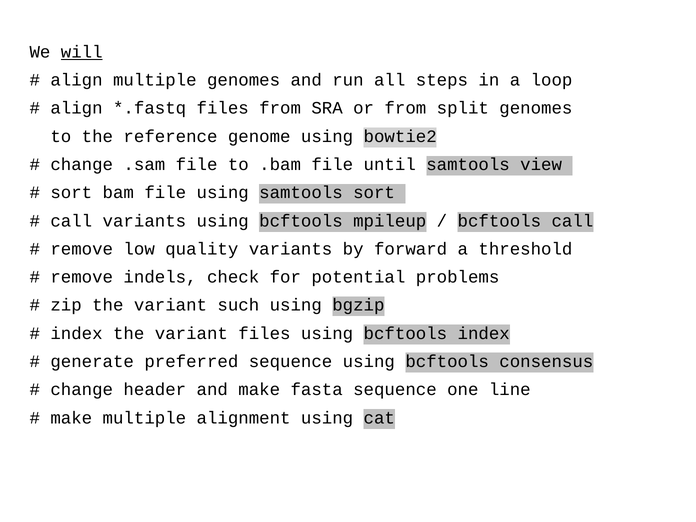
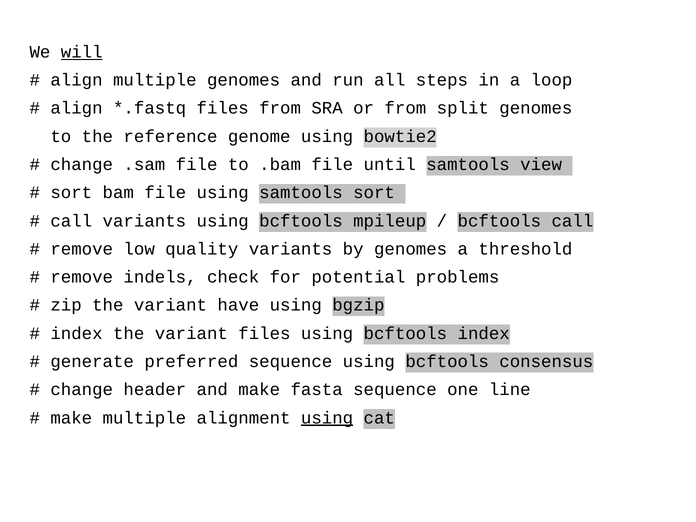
by forward: forward -> genomes (411, 249)
such: such -> have (238, 305)
using underline: none -> present (327, 418)
